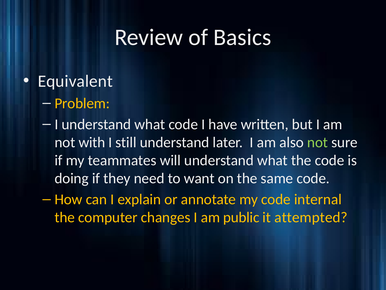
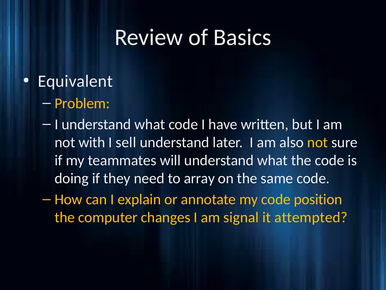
still: still -> sell (126, 142)
not colour: light green -> yellow (318, 142)
want: want -> array (199, 178)
internal: internal -> position (318, 199)
public: public -> signal (241, 217)
